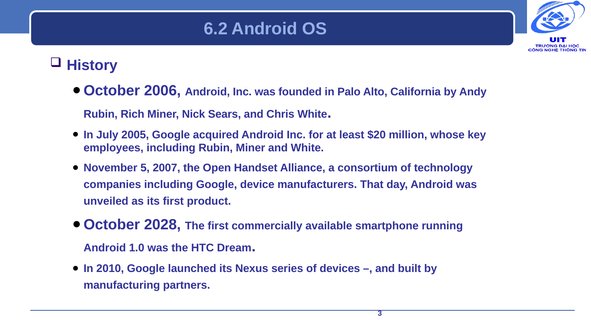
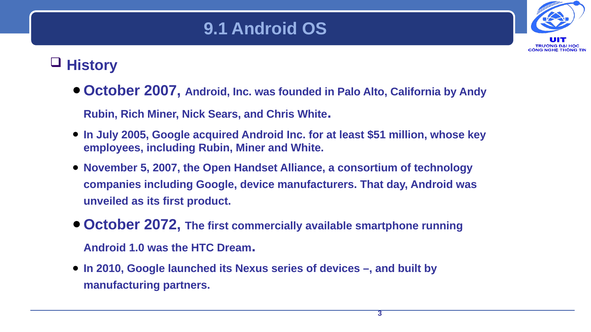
6.2: 6.2 -> 9.1 (216, 29)
2006: 2006 -> 2007 (162, 91)
$20: $20 -> $51 (377, 135)
2028: 2028 -> 2072 (162, 225)
